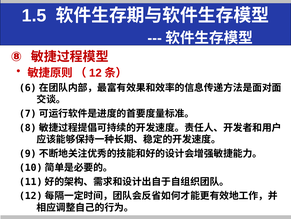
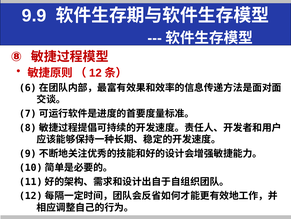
1.5: 1.5 -> 9.9 (34, 15)
